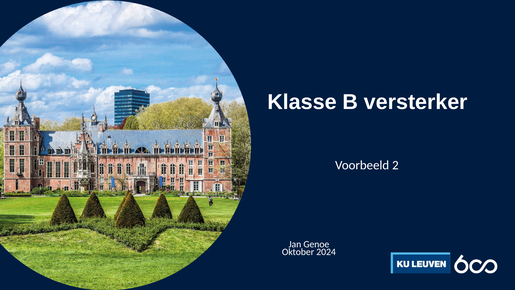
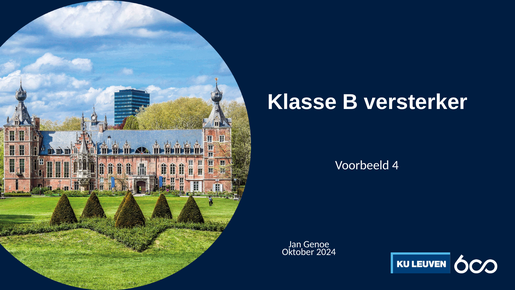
2: 2 -> 4 (395, 165)
